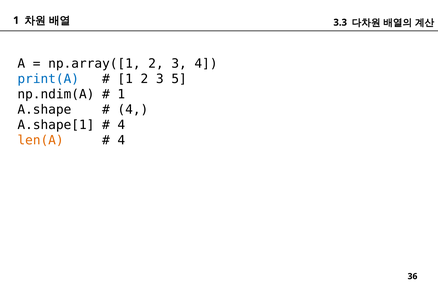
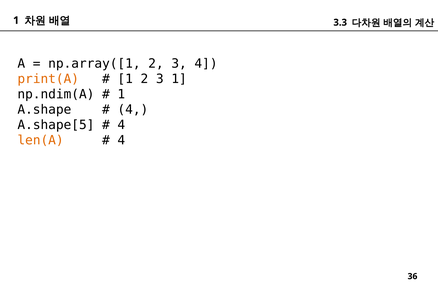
print(A colour: blue -> orange (48, 79)
3 5: 5 -> 1 (179, 79)
A.shape[1: A.shape[1 -> A.shape[5 (56, 125)
